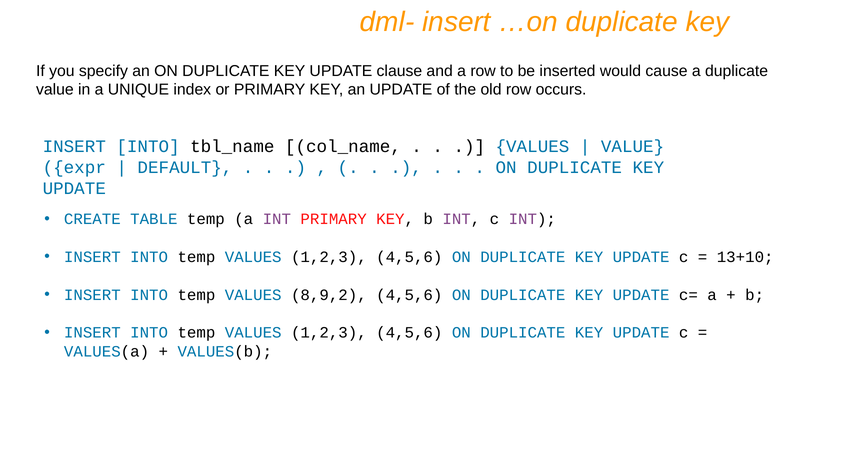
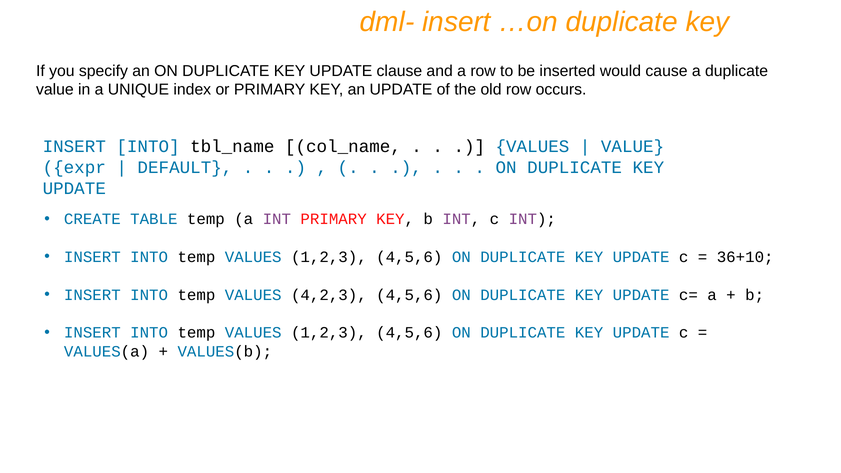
13+10: 13+10 -> 36+10 (745, 257)
8,9,2: 8,9,2 -> 4,2,3 (329, 295)
